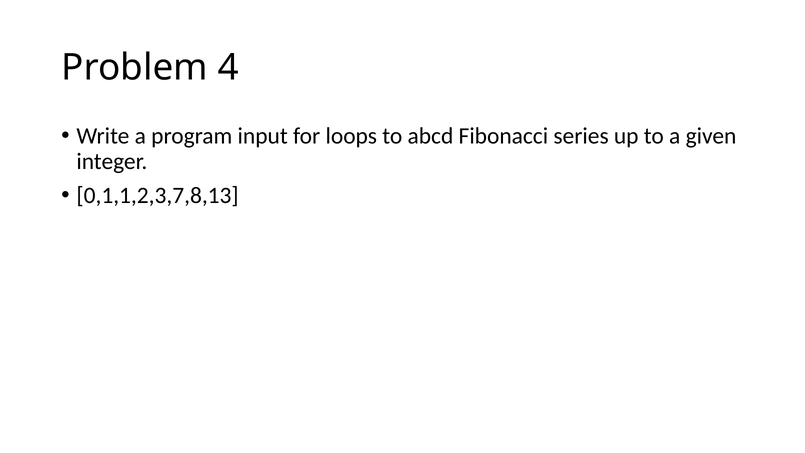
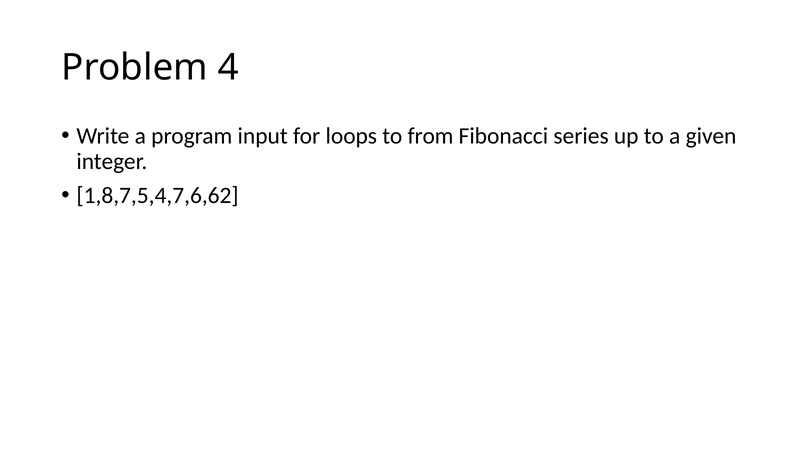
abcd: abcd -> from (431, 136)
0,1,1,2,3,7,8,13: 0,1,1,2,3,7,8,13 -> 1,8,7,5,4,7,6,62 (158, 195)
